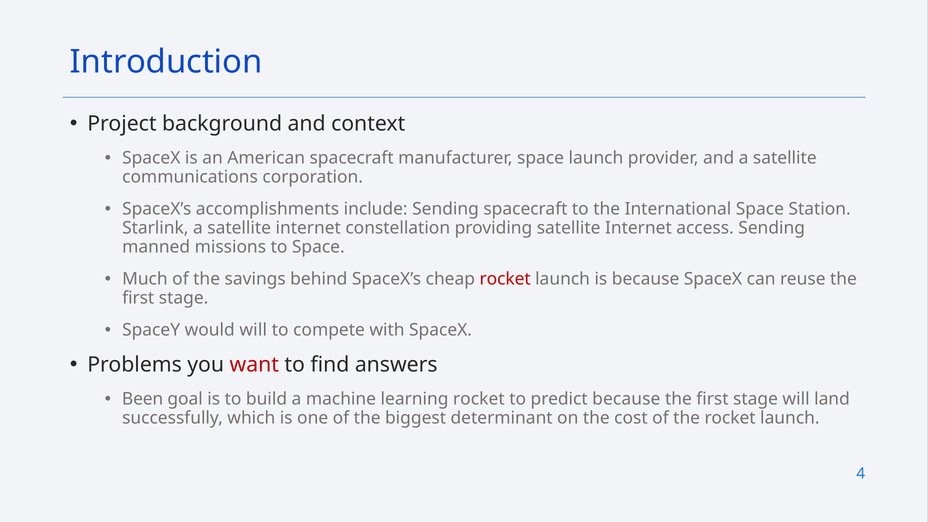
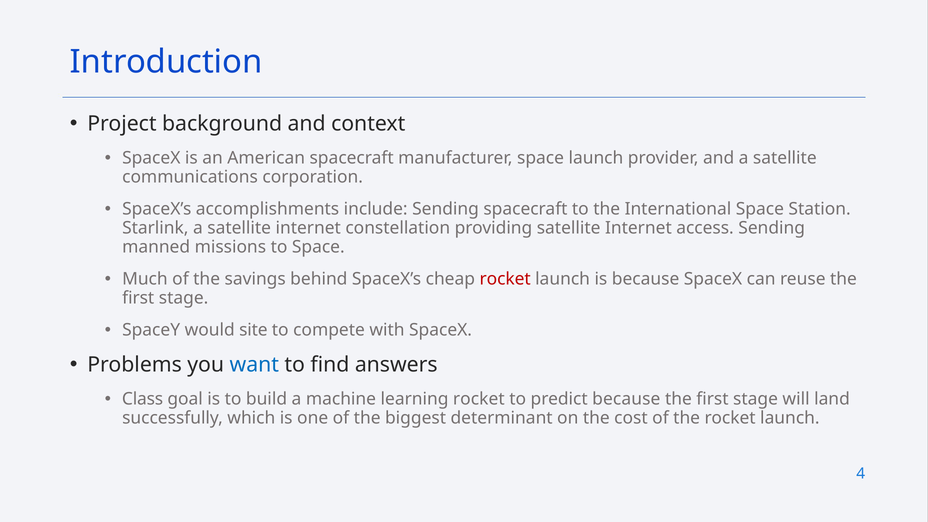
would will: will -> site (253, 330)
want colour: red -> blue (254, 365)
Been: Been -> Class (143, 399)
